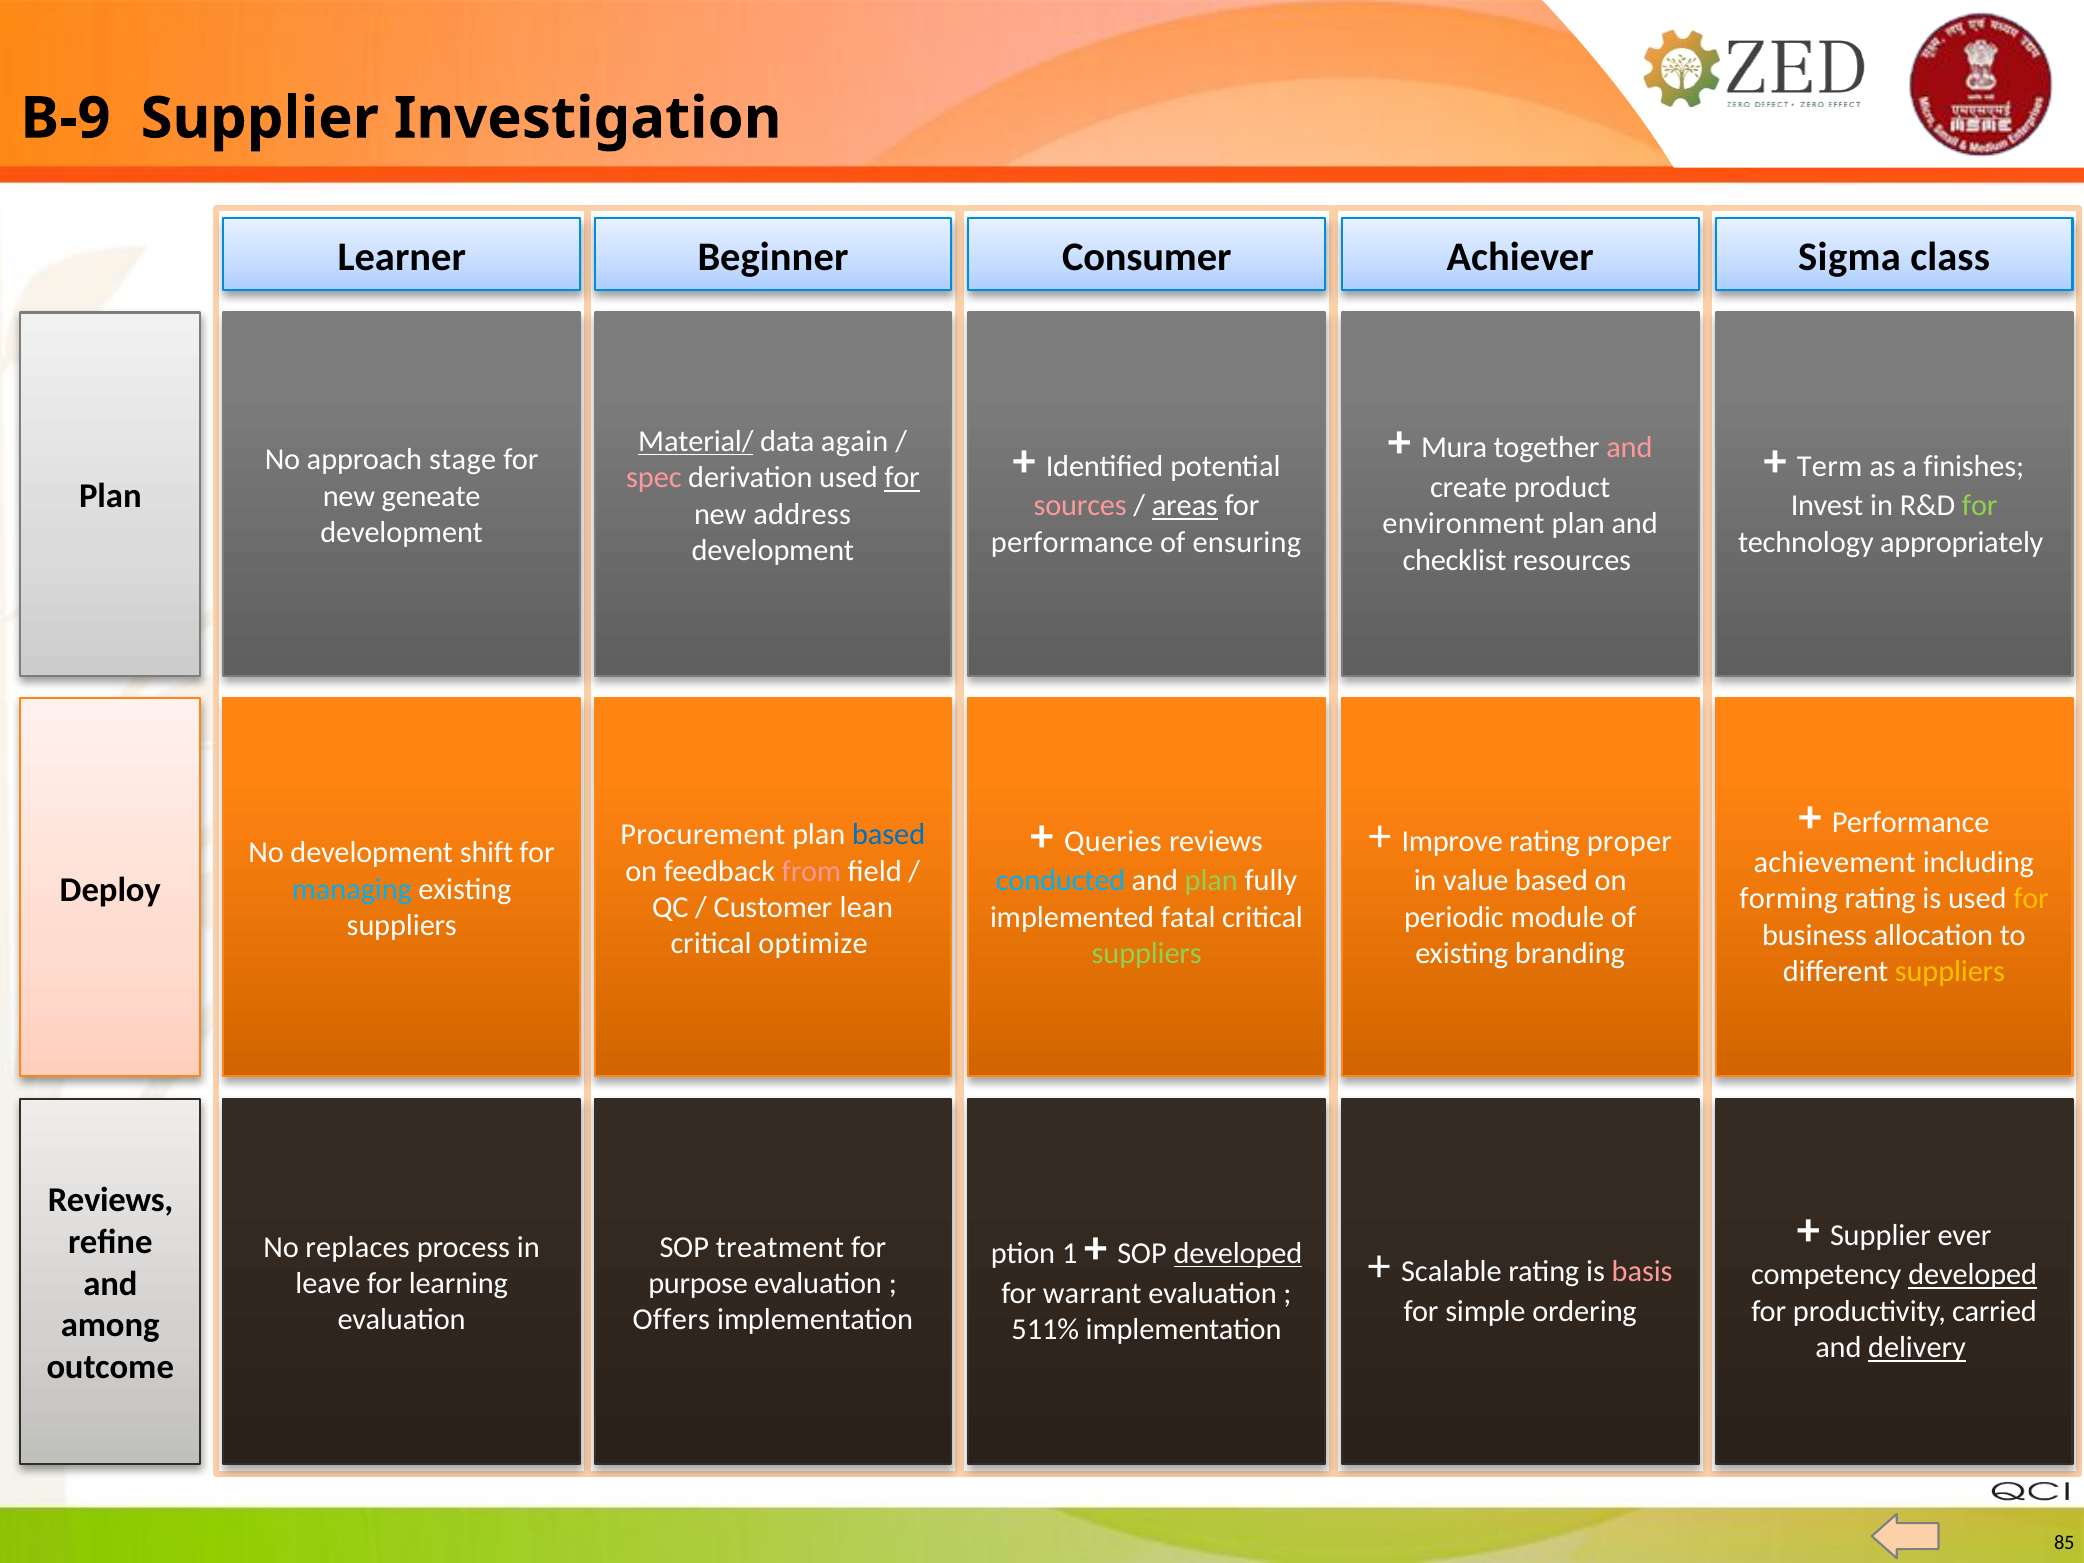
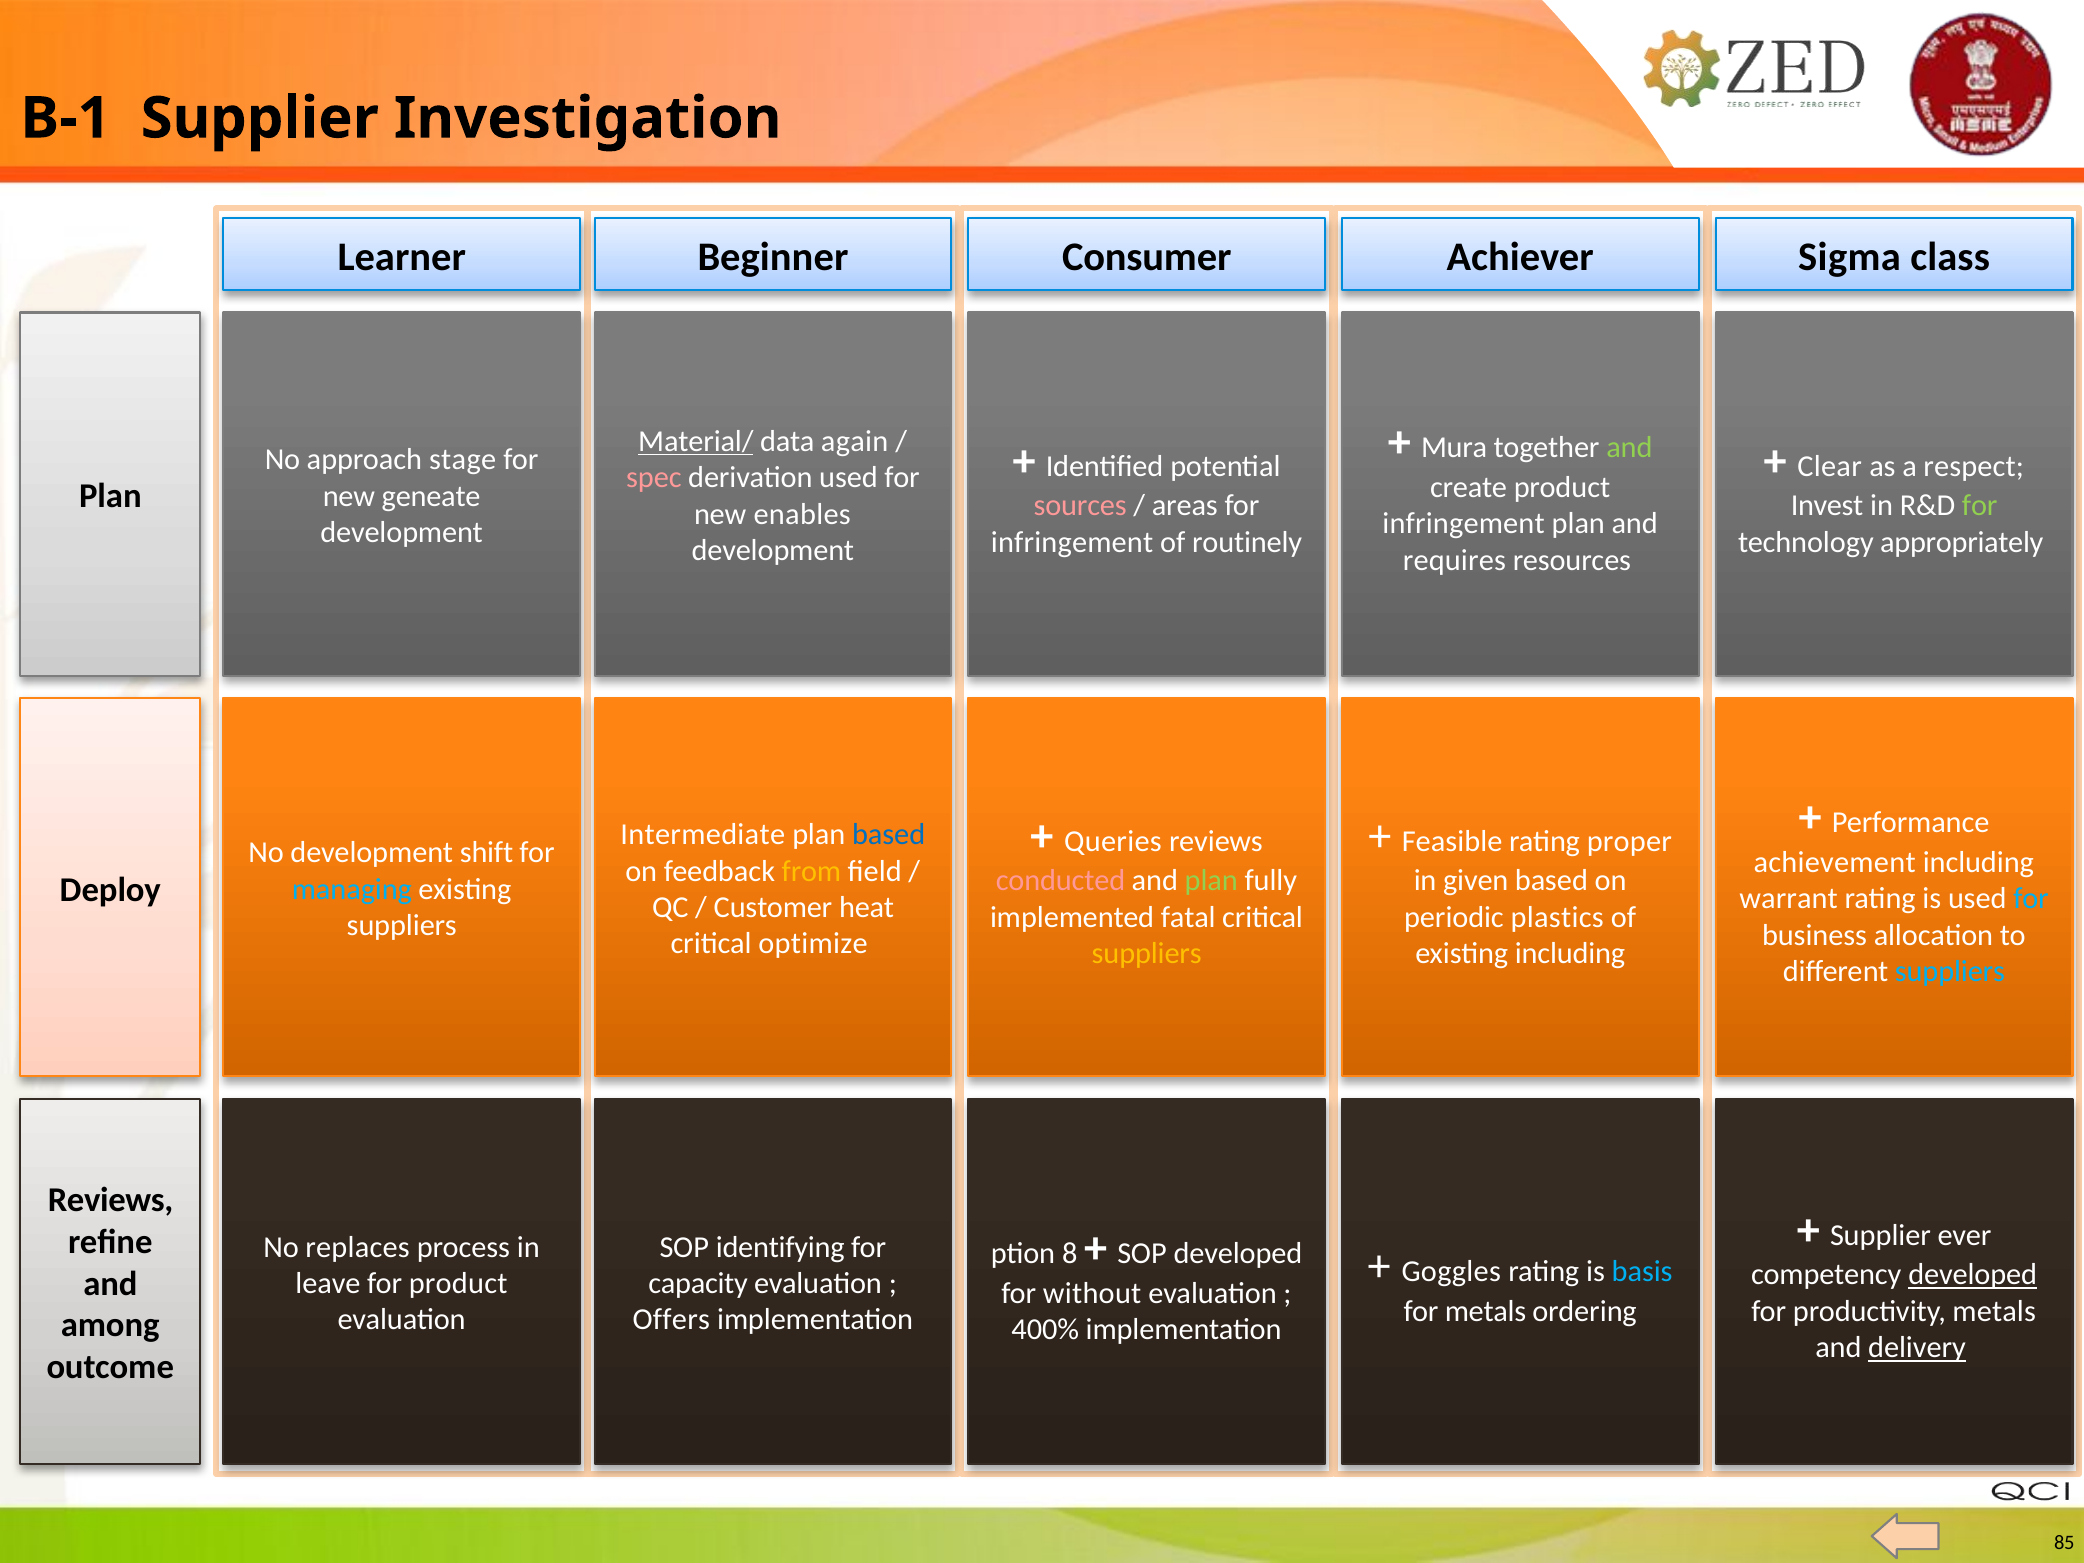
B-9: B-9 -> B-1 (66, 118)
and colour: pink -> light green (1629, 448)
Term: Term -> Clear (1830, 466)
finishes: finishes -> respect (1974, 466)
for underline: present -> none (902, 478)
areas underline: present -> none (1185, 506)
address: address -> enables (802, 514)
environment: environment -> infringement (1464, 524)
performance: performance -> infringement (1072, 542)
ensuring: ensuring -> routinely (1247, 542)
checklist: checklist -> requires (1454, 560)
Improve: Improve -> Feasible (1452, 841)
Procurement: Procurement -> Intermediate (703, 835)
from colour: pink -> yellow (811, 871)
conducted colour: light blue -> pink (1061, 881)
value: value -> given (1476, 881)
forming: forming -> warrant (1789, 899)
for colour: yellow -> light blue (2031, 899)
lean: lean -> heat (867, 908)
module: module -> plastics (1557, 917)
suppliers colour: light green -> yellow (1147, 954)
existing branding: branding -> including (1570, 954)
suppliers colour: yellow -> light blue (1950, 972)
treatment: treatment -> identifying (780, 1247)
1: 1 -> 8 (1070, 1254)
developed underline: present -> none (1238, 1254)
Scalable: Scalable -> Goggles (1451, 1272)
basis colour: pink -> light blue (1642, 1272)
for learning: learning -> product (458, 1284)
purpose: purpose -> capacity (698, 1284)
warrant: warrant -> without (1092, 1293)
for simple: simple -> metals (1485, 1311)
productivity carried: carried -> metals (1994, 1311)
511%: 511% -> 400% (1045, 1330)
